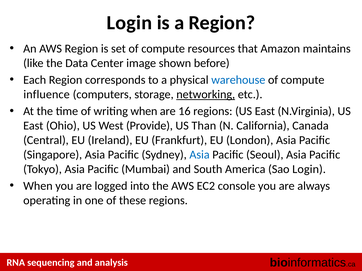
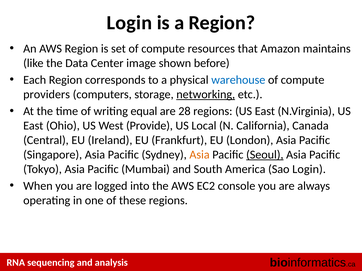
influence: influence -> providers (47, 95)
writing when: when -> equal (144, 111)
16: 16 -> 28 (184, 111)
Than: Than -> Local (204, 126)
Asia colour: blue -> orange (200, 155)
Seoul underline: none -> present (265, 155)
